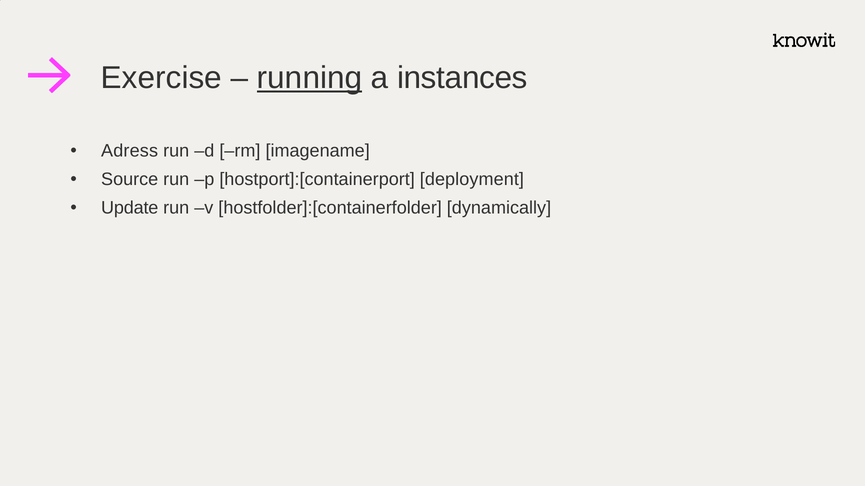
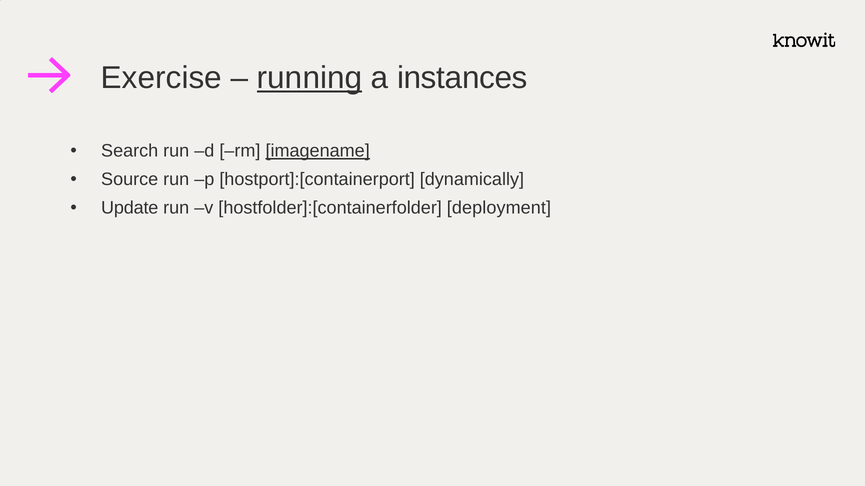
Adress: Adress -> Search (130, 151)
imagename underline: none -> present (318, 151)
deployment: deployment -> dynamically (472, 180)
dynamically: dynamically -> deployment (499, 208)
